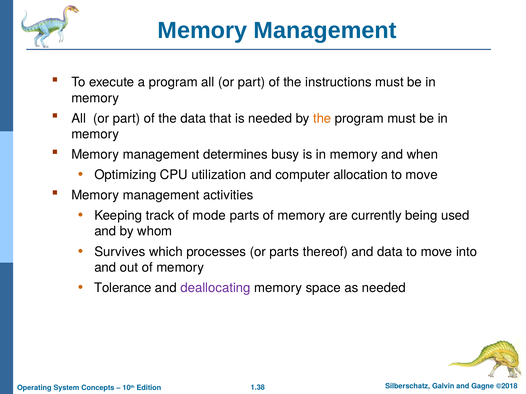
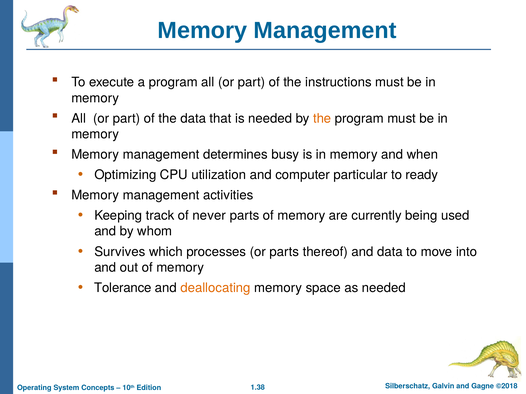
allocation: allocation -> particular (361, 175)
move: move -> ready (422, 175)
mode: mode -> never (209, 216)
deallocating colour: purple -> orange (216, 288)
